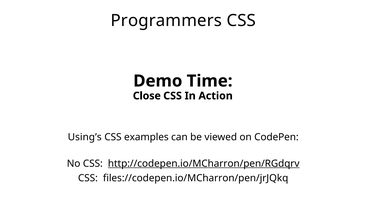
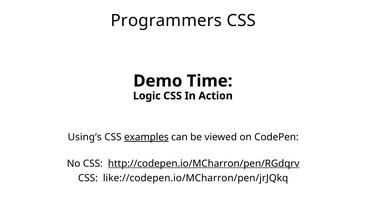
Close: Close -> Logic (147, 96)
examples underline: none -> present (146, 137)
files://codepen.io/MCharron/pen/jrJQkq: files://codepen.io/MCharron/pen/jrJQkq -> like://codepen.io/MCharron/pen/jrJQkq (196, 178)
